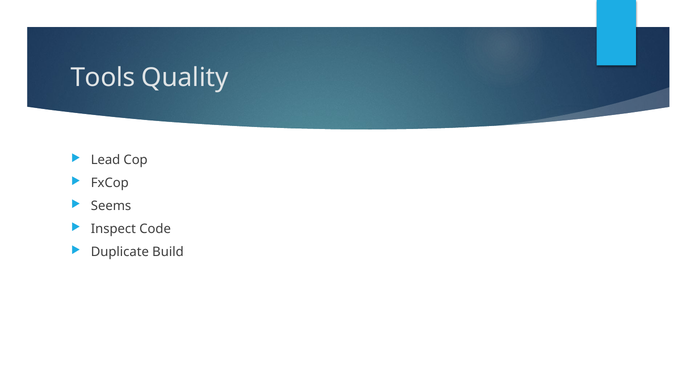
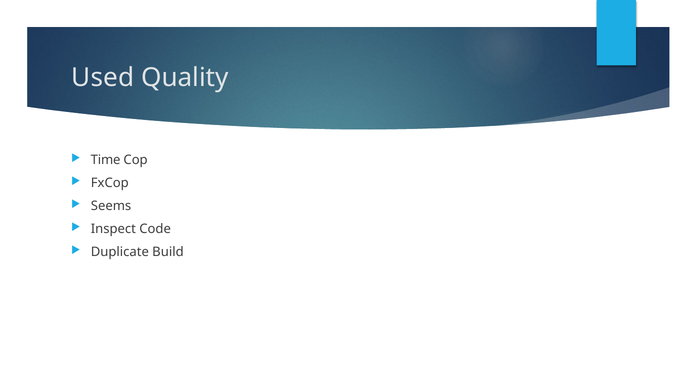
Tools: Tools -> Used (103, 78)
Lead: Lead -> Time (106, 160)
